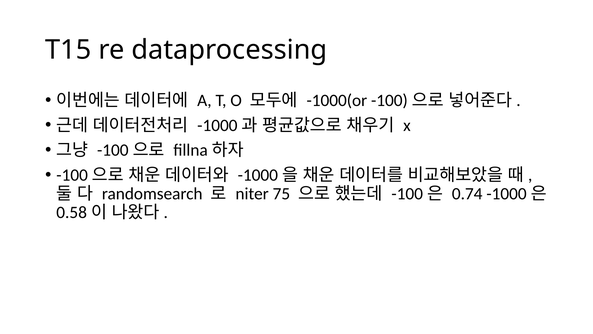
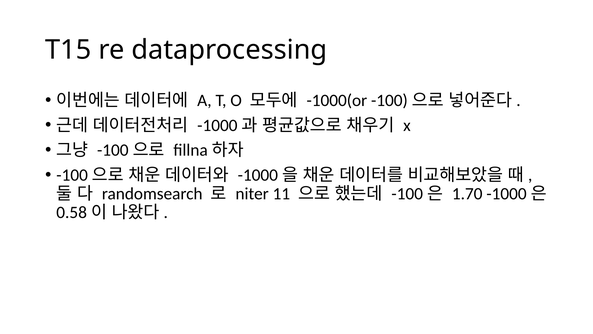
75: 75 -> 11 (281, 194)
0.74: 0.74 -> 1.70 (467, 194)
